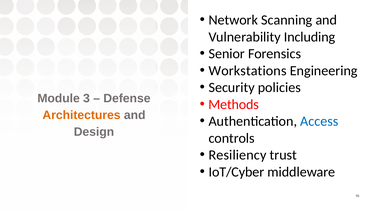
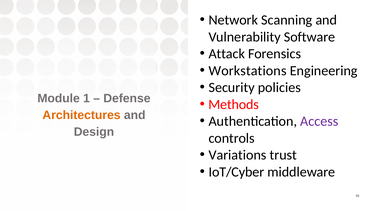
Including: Including -> Software (310, 37)
Senior: Senior -> Attack (227, 54)
3: 3 -> 1 (86, 99)
Access colour: blue -> purple (319, 122)
Resiliency: Resiliency -> Variations (238, 155)
